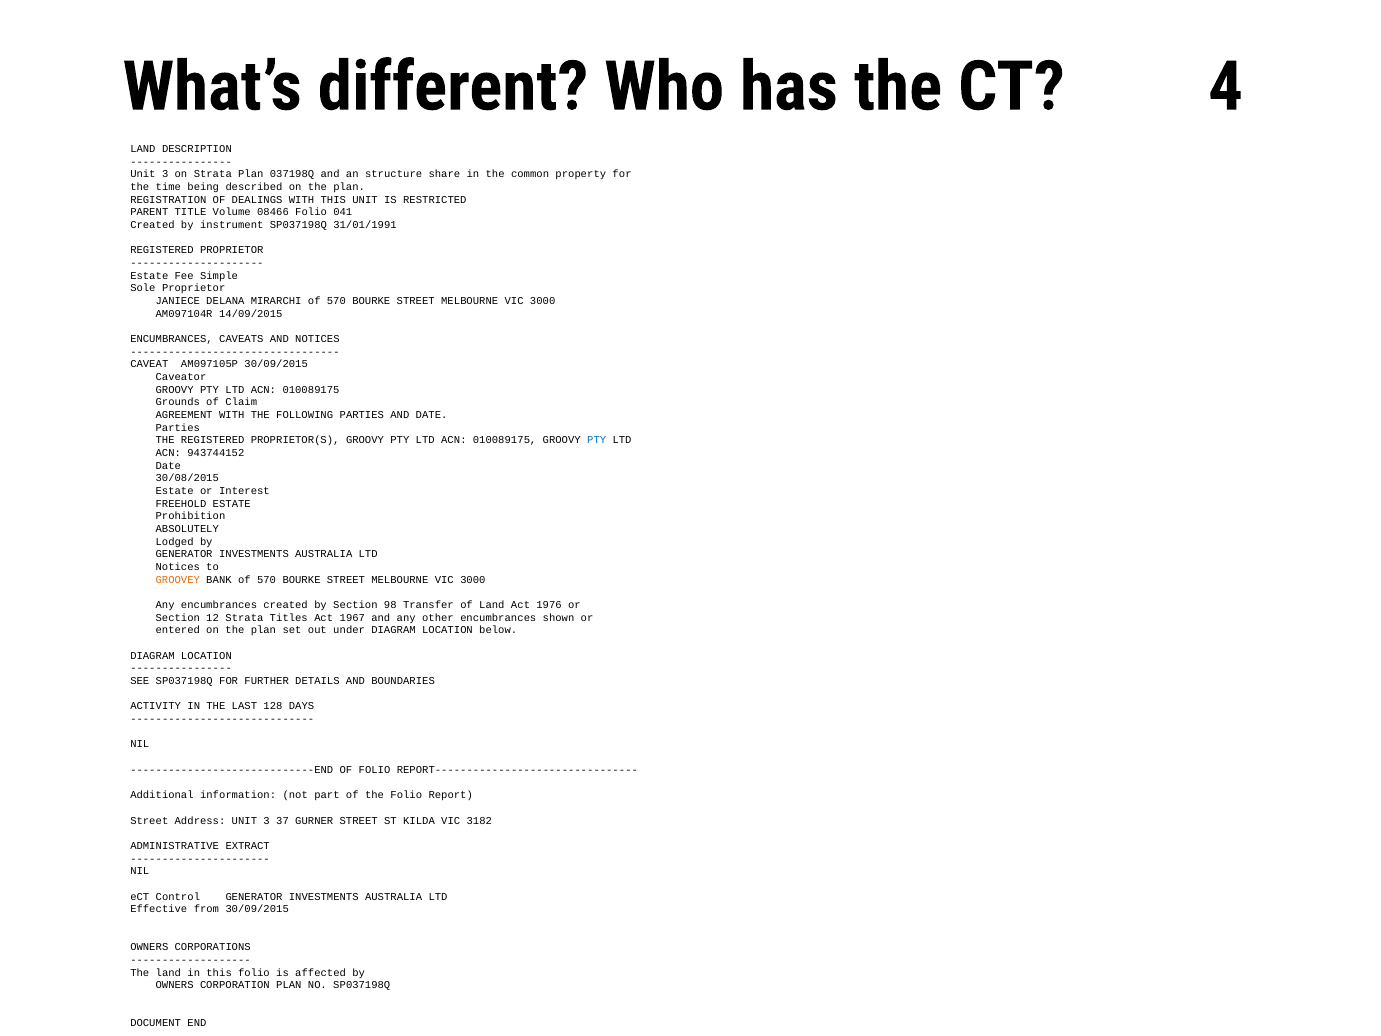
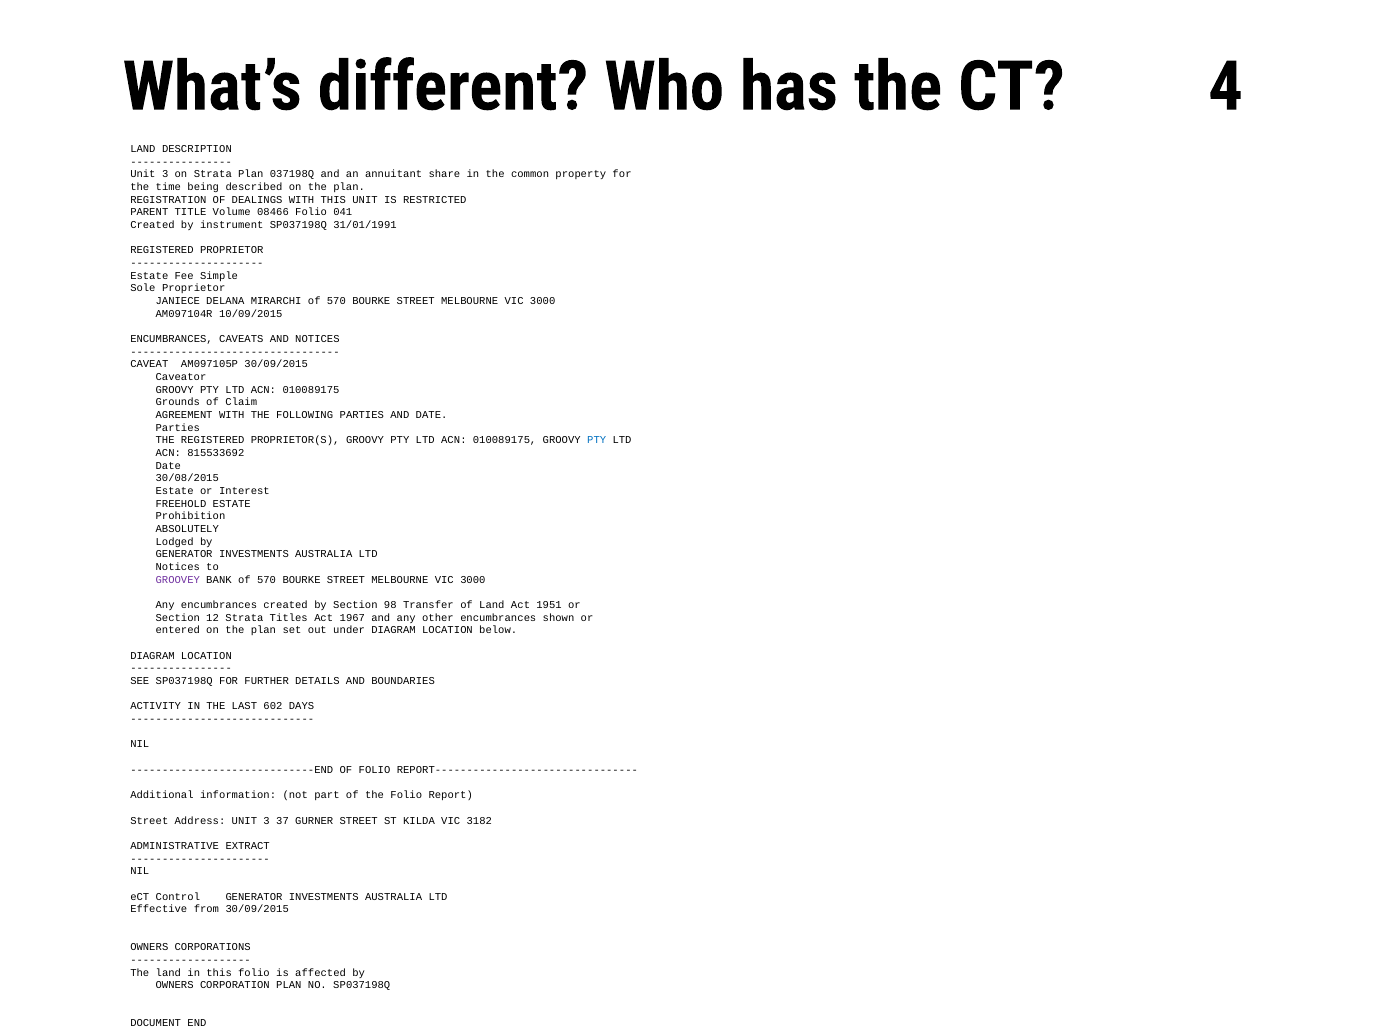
structure: structure -> annuitant (394, 174)
14/09/2015: 14/09/2015 -> 10/09/2015 (251, 314)
943744152: 943744152 -> 815533692 (216, 453)
GROOVEY colour: orange -> purple (178, 580)
1976: 1976 -> 1951 (549, 605)
128: 128 -> 602 (273, 706)
